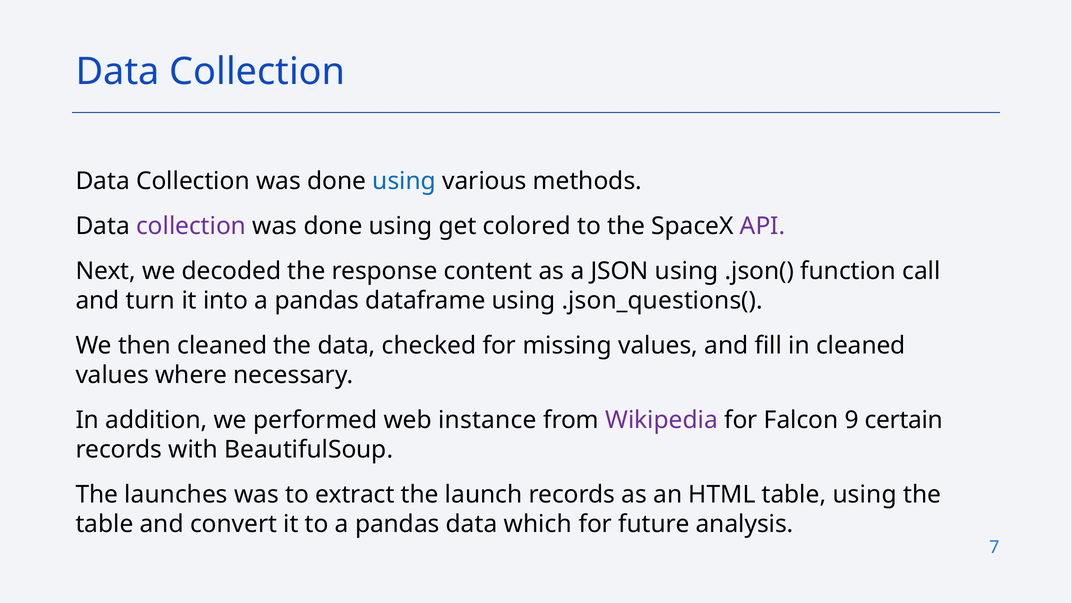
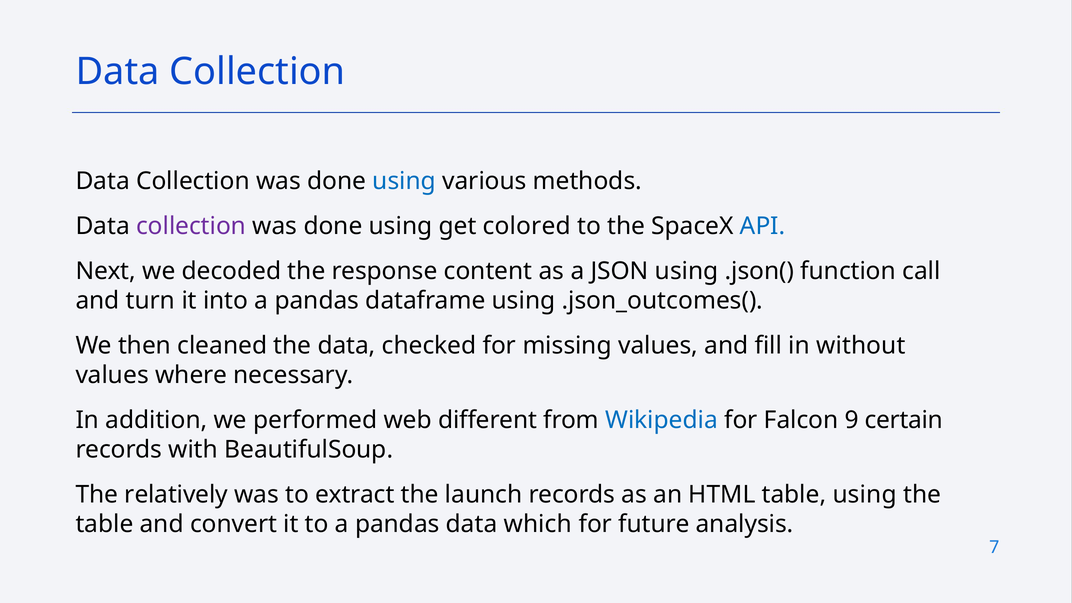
API colour: purple -> blue (763, 226)
.json_questions(: .json_questions( -> .json_outcomes( (662, 301)
in cleaned: cleaned -> without (861, 346)
instance: instance -> different (488, 420)
Wikipedia colour: purple -> blue (662, 420)
launches: launches -> relatively (176, 495)
